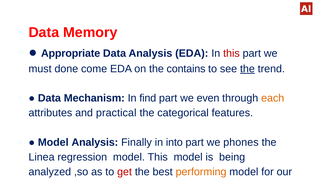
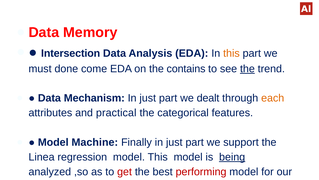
Appropriate: Appropriate -> Intersection (71, 53)
this colour: red -> orange (231, 53)
find: find -> just (148, 98)
even: even -> dealt (208, 98)
Model Analysis: Analysis -> Machine (95, 142)
Finally in into: into -> just (174, 142)
phones: phones -> support (241, 142)
being underline: none -> present (232, 157)
performing colour: orange -> red (201, 171)
